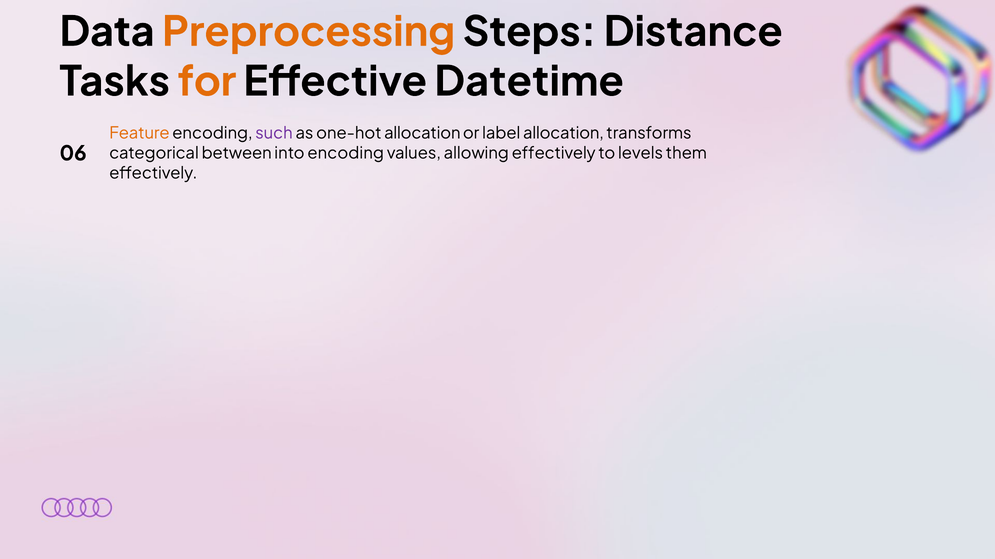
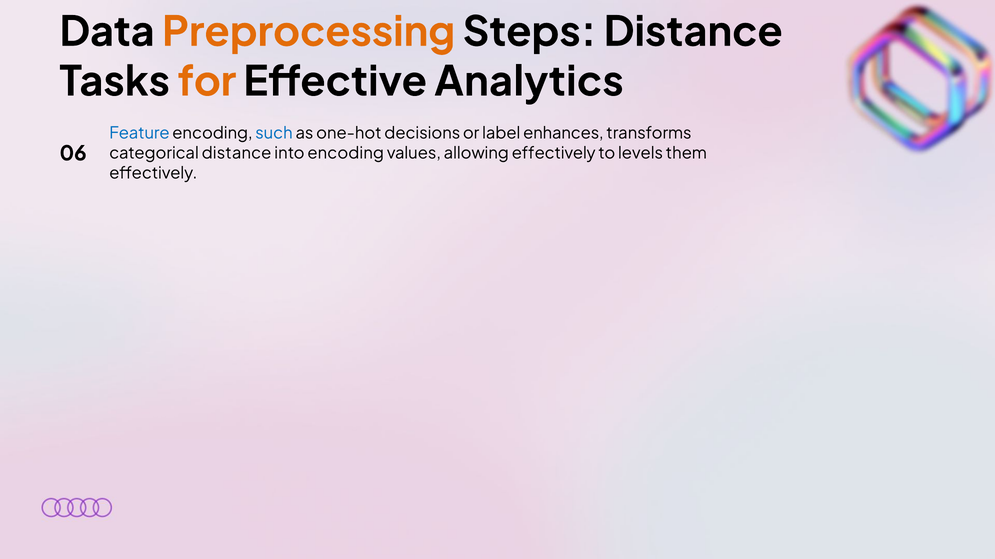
Datetime: Datetime -> Analytics (529, 82)
Feature colour: orange -> blue (139, 134)
such colour: purple -> blue (274, 134)
one-hot allocation: allocation -> decisions (422, 134)
label allocation: allocation -> enhances (563, 134)
categorical between: between -> distance (237, 153)
